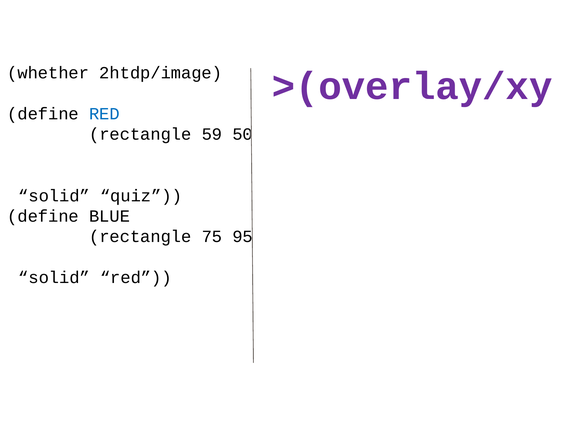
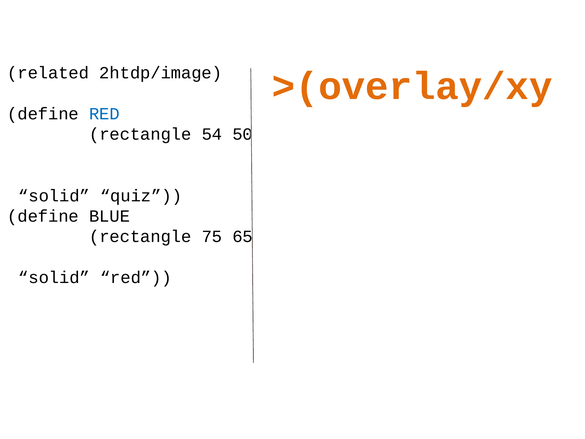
whether: whether -> related (48, 73)
>(overlay/xy colour: purple -> orange (412, 86)
59: 59 -> 54 (212, 134)
95: 95 -> 65 (243, 237)
